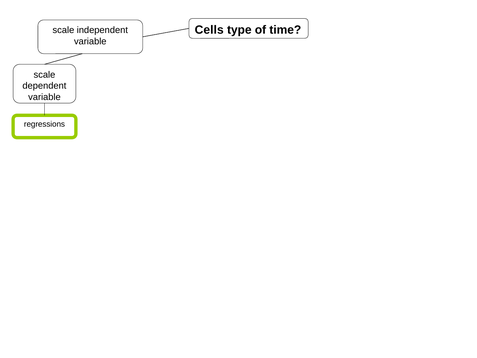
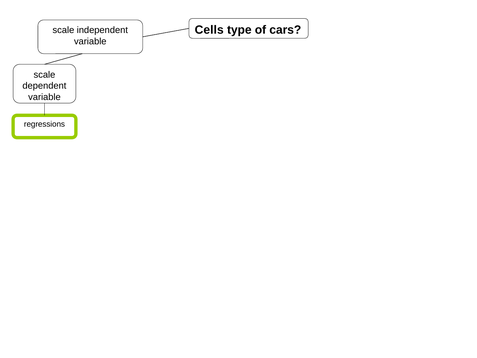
time: time -> cars (285, 30)
